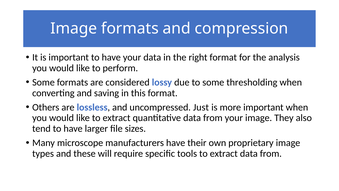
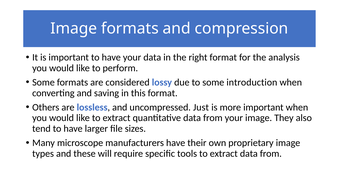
thresholding: thresholding -> introduction (252, 82)
